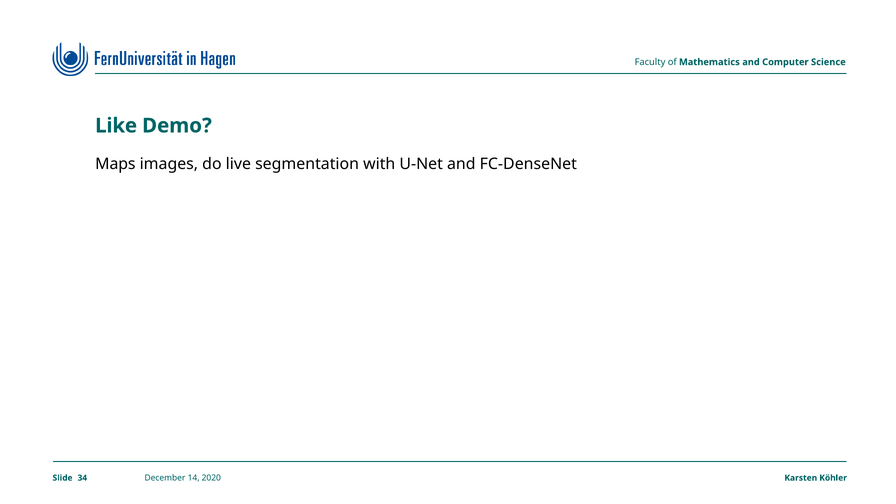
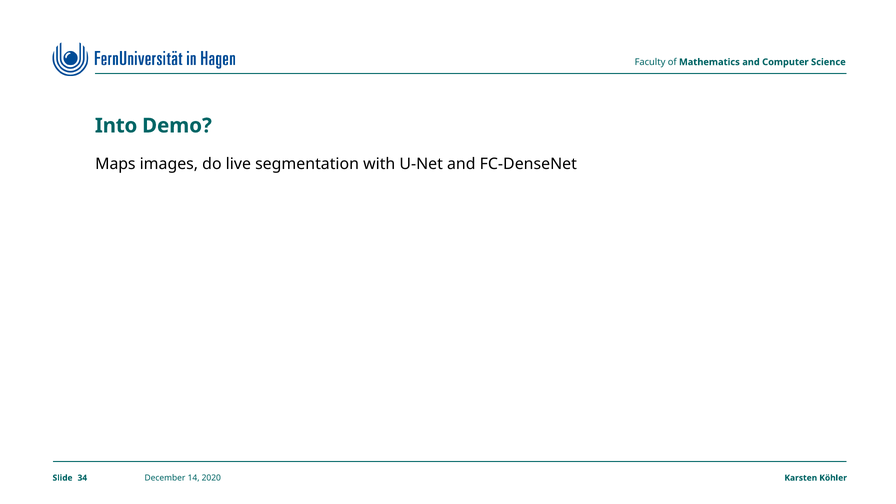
Like: Like -> Into (116, 126)
